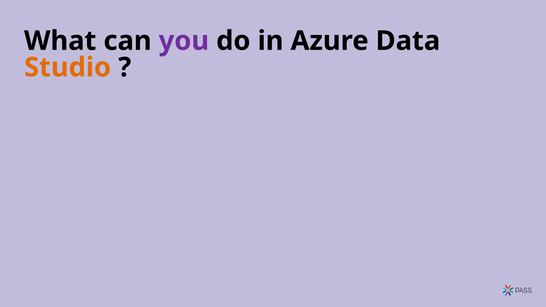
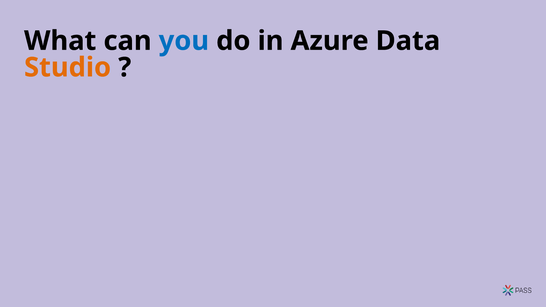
you colour: purple -> blue (184, 41)
